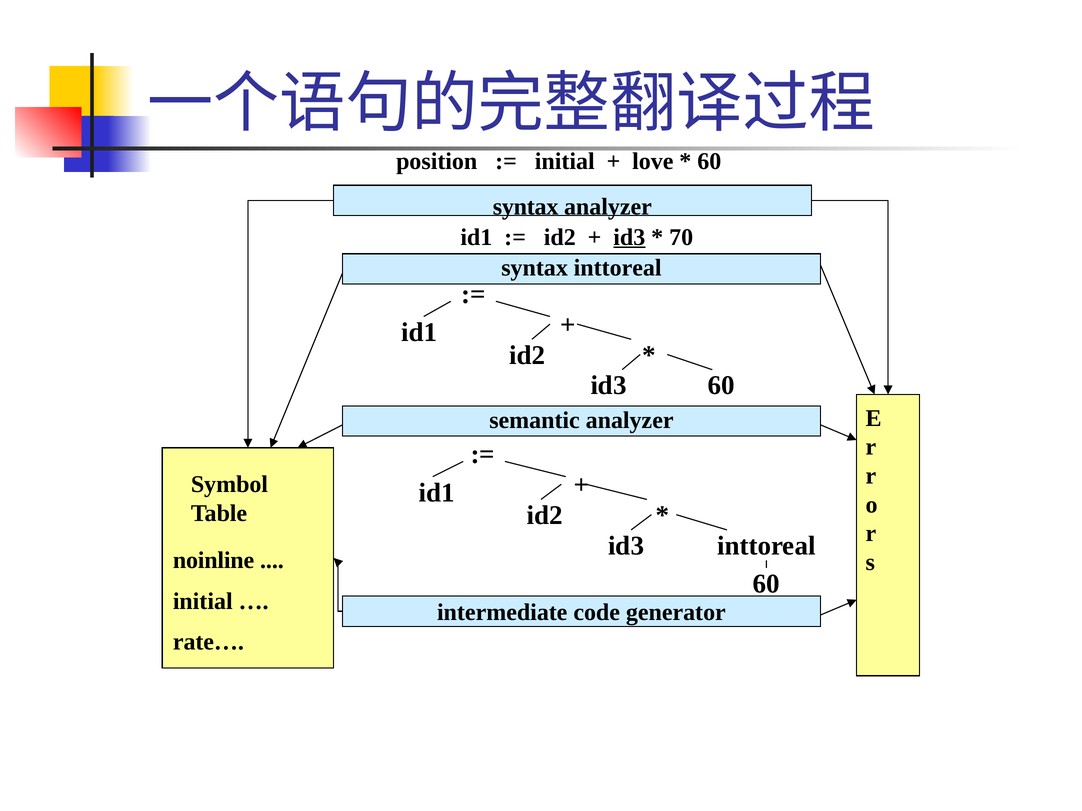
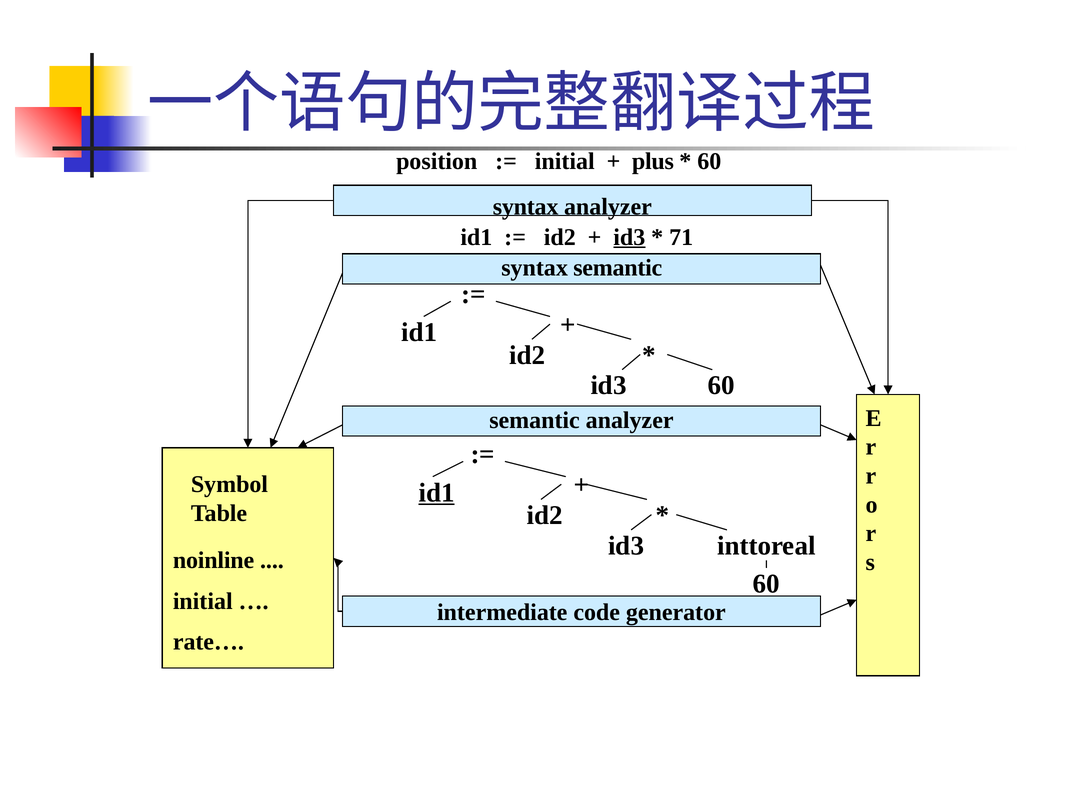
love: love -> plus (653, 161)
70: 70 -> 71 (681, 237)
syntax inttoreal: inttoreal -> semantic (618, 268)
id1 underline: none -> present (437, 493)
